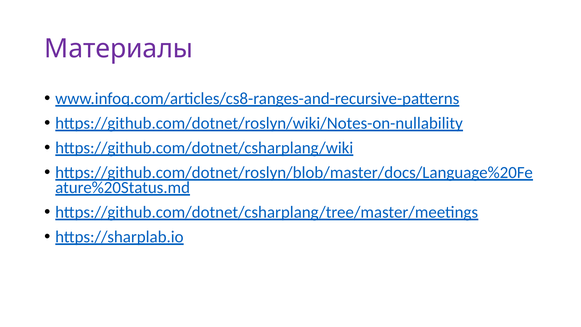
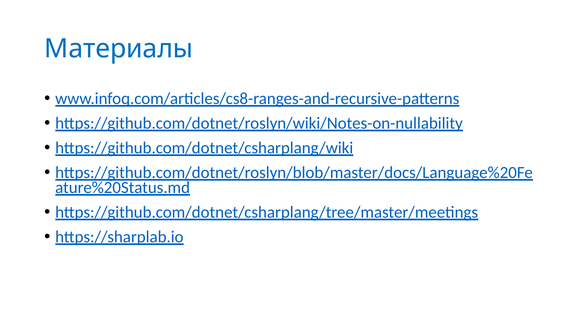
Материалы colour: purple -> blue (119, 49)
